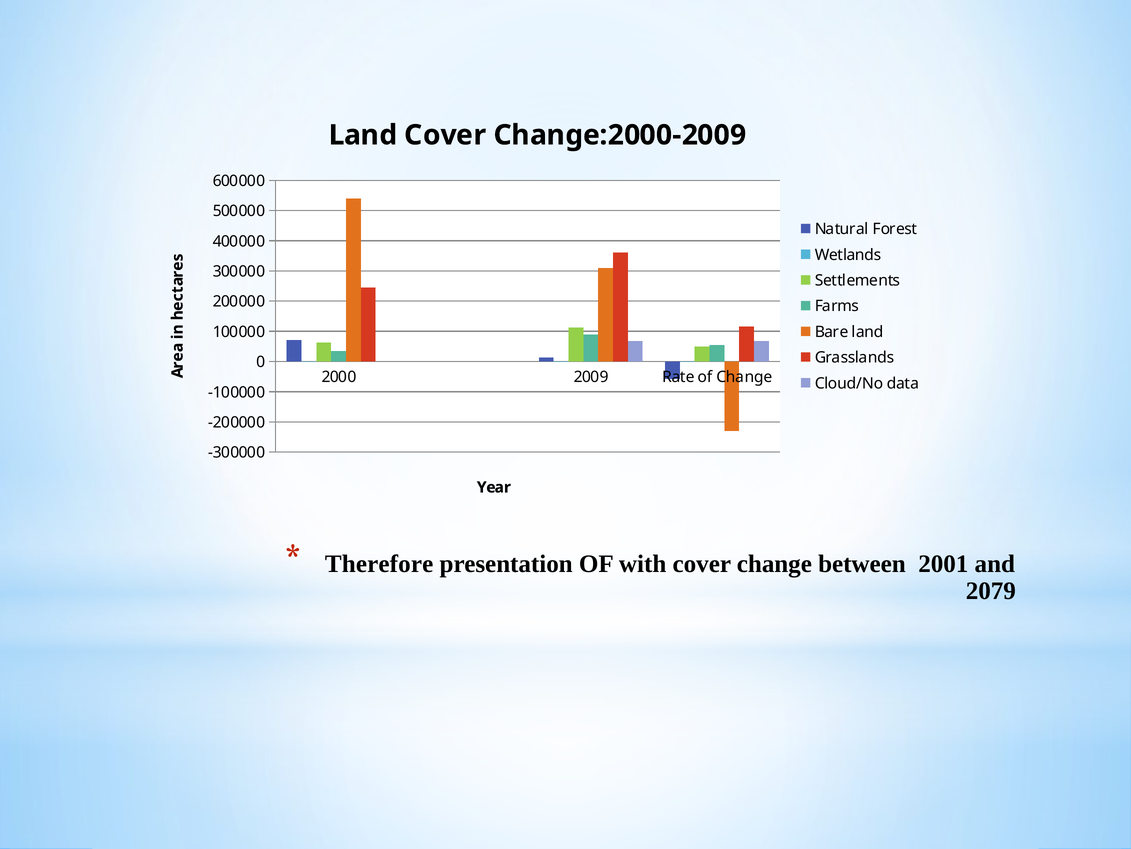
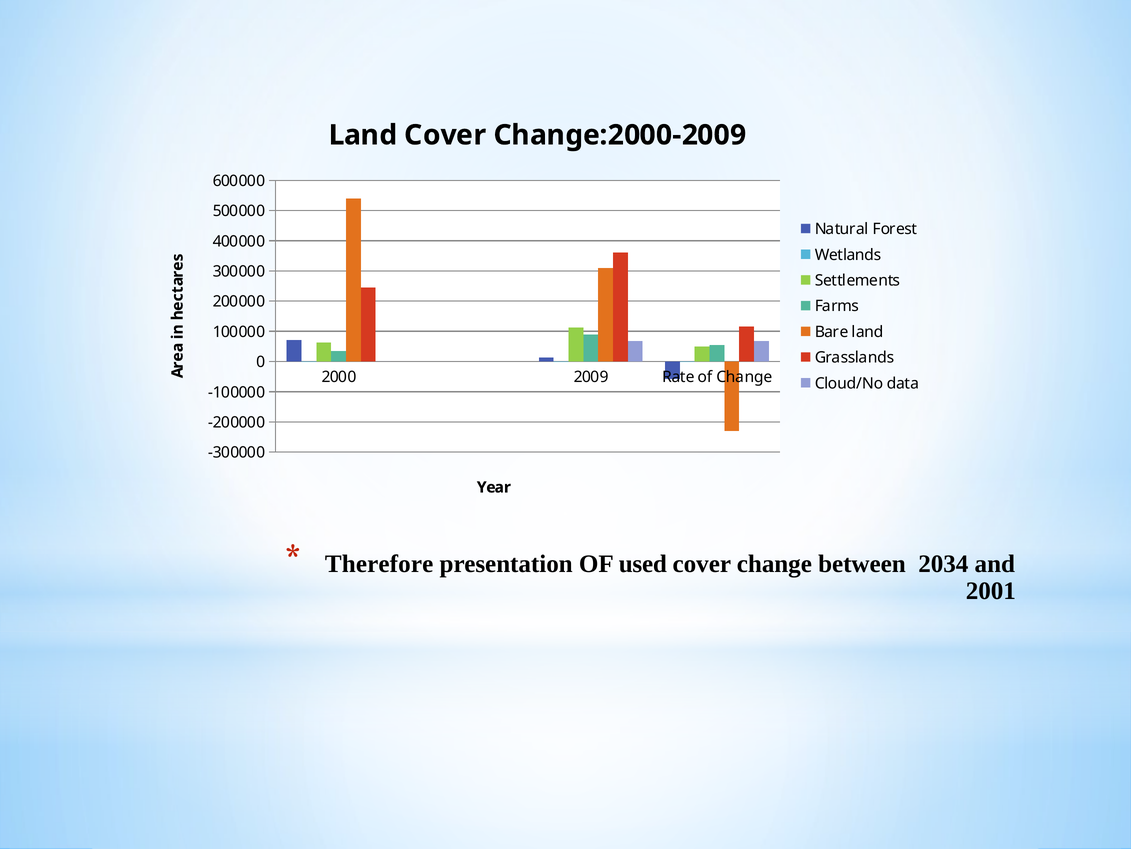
with: with -> used (643, 563)
2001: 2001 -> 2034 (943, 563)
2079: 2079 -> 2001 (991, 590)
